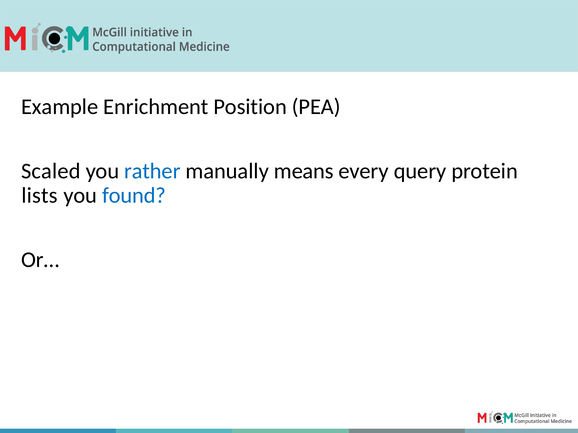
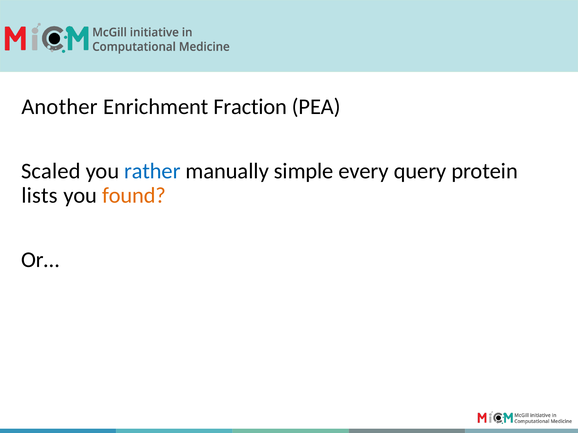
Example: Example -> Another (60, 107)
Position: Position -> Fraction (250, 107)
means: means -> simple (304, 171)
found colour: blue -> orange (134, 195)
